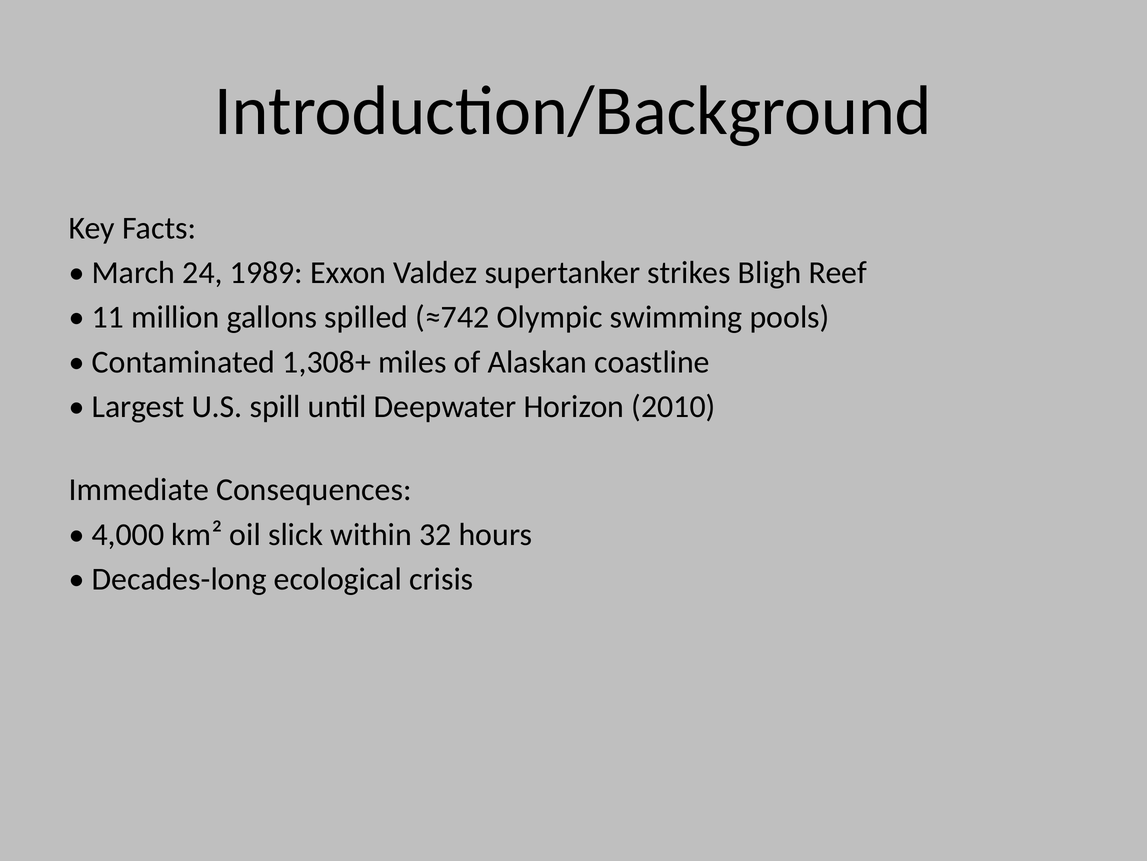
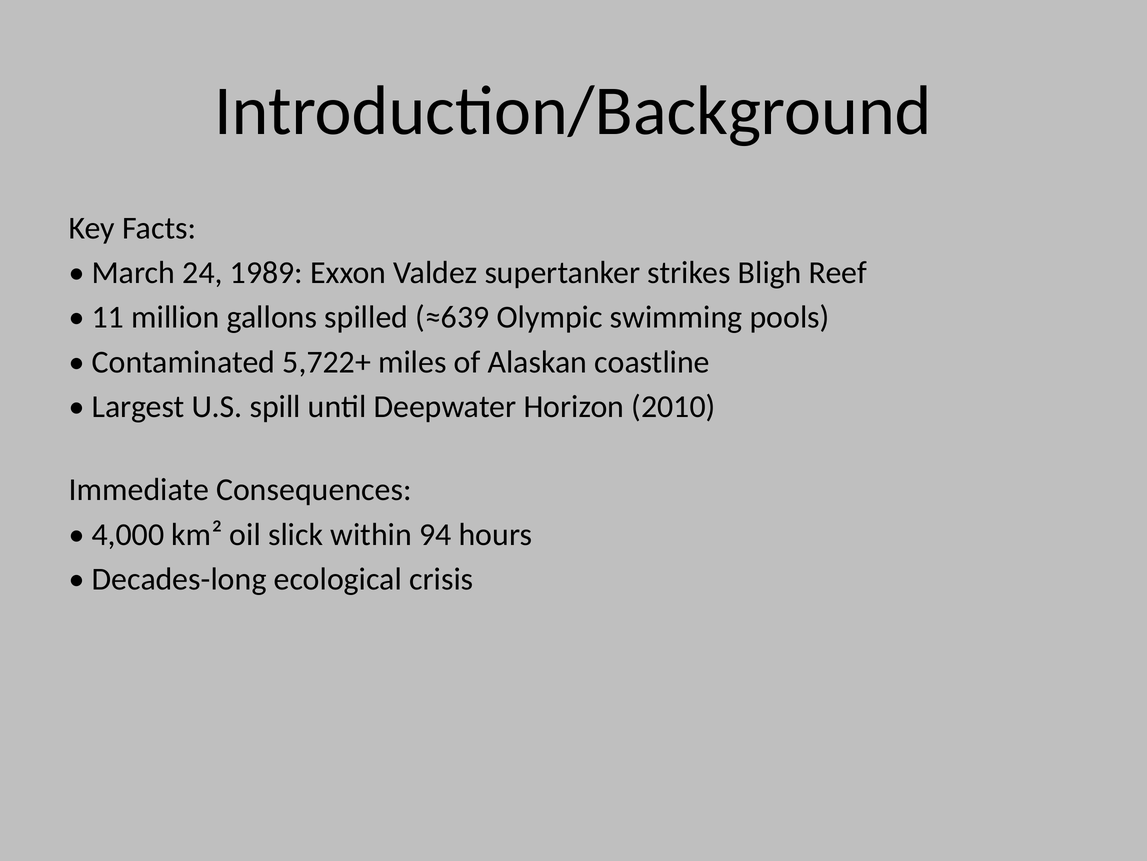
≈742: ≈742 -> ≈639 (452, 317)
1,308+: 1,308+ -> 5,722+ (327, 362)
32: 32 -> 94 (435, 534)
